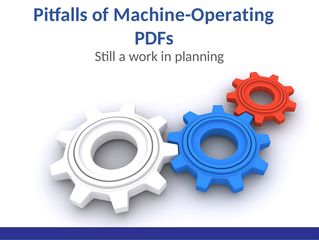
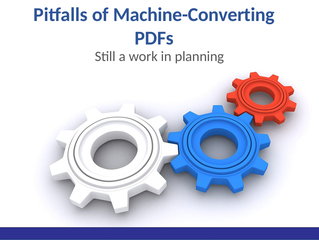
Machine-Operating: Machine-Operating -> Machine-Converting (194, 15)
